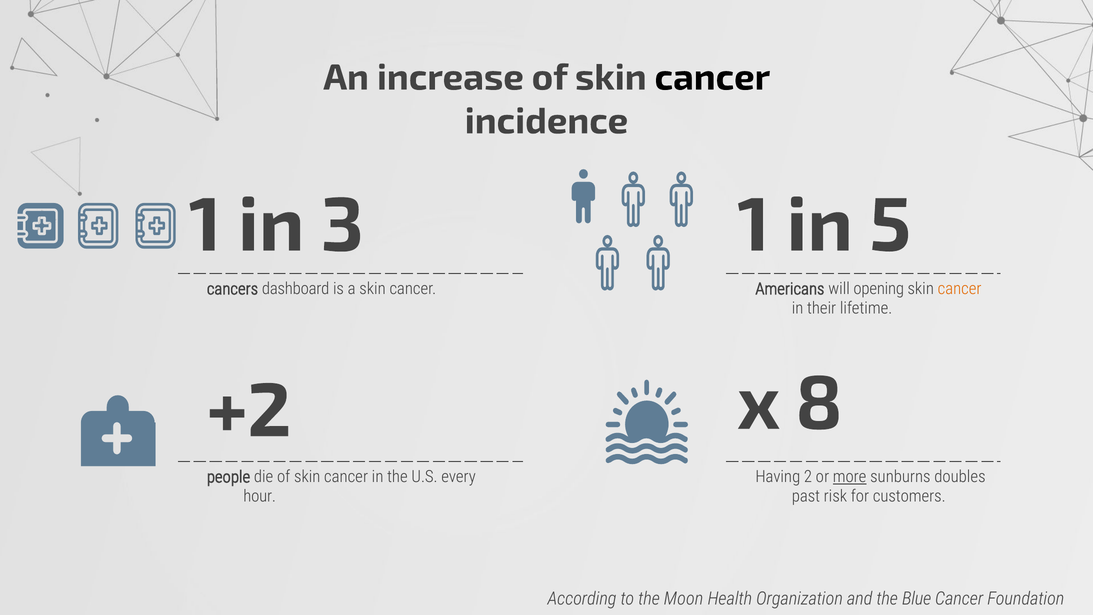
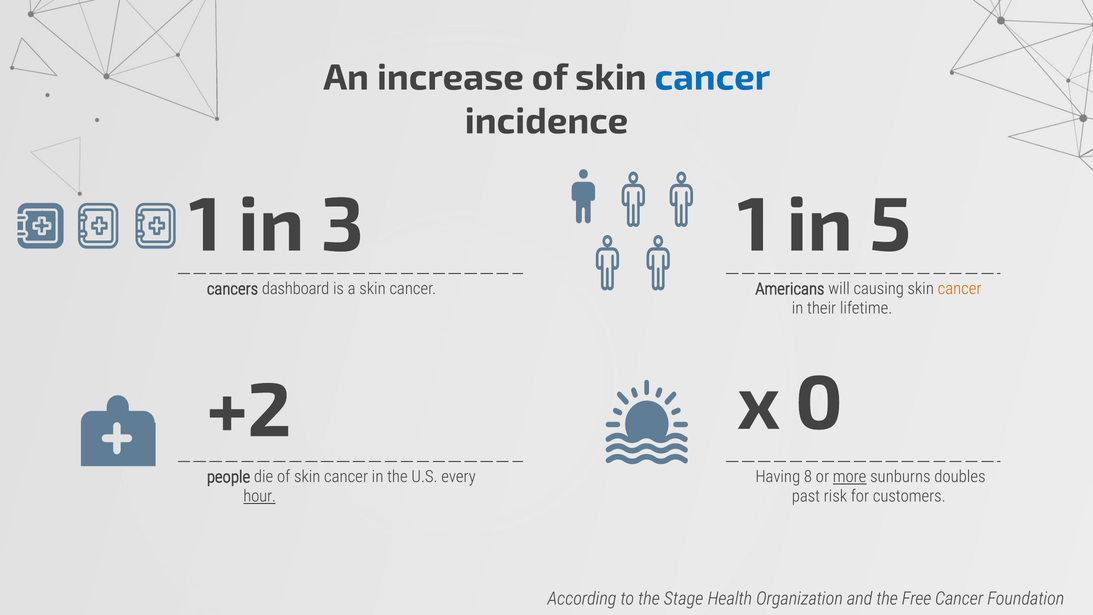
cancer colour: black -> blue (712, 78)
opening: opening -> causing (879, 289)
8: 8 -> 0 (819, 404)
2: 2 -> 8 (808, 477)
hour underline: none -> present (260, 496)
Moon: Moon -> Stage (684, 599)
Blue: Blue -> Free (917, 599)
